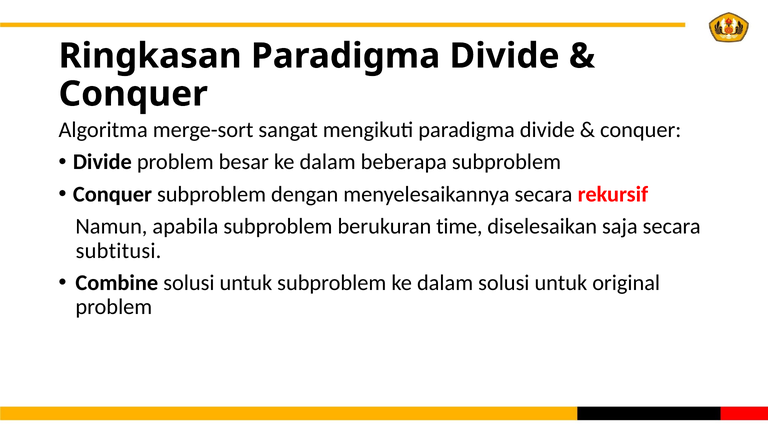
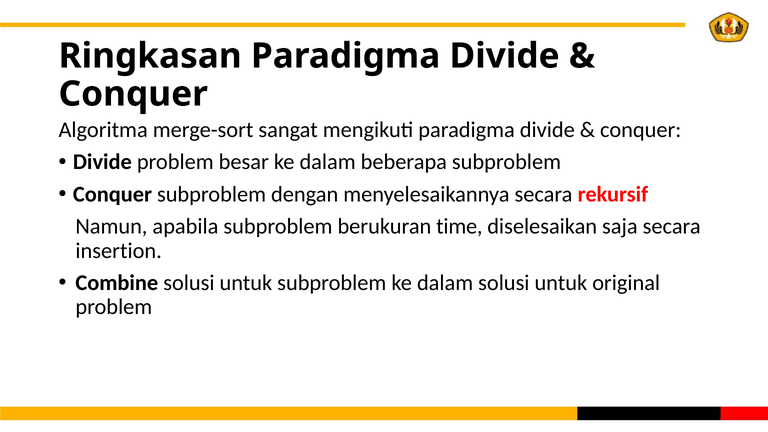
subtitusi: subtitusi -> insertion (119, 251)
